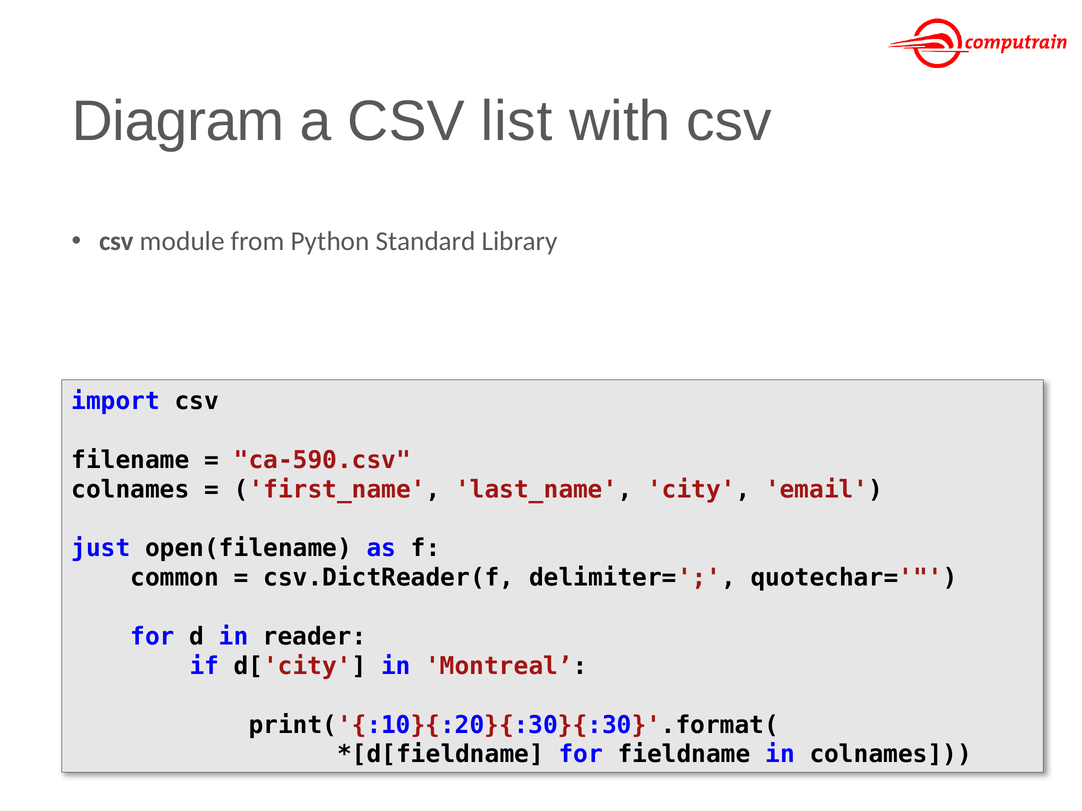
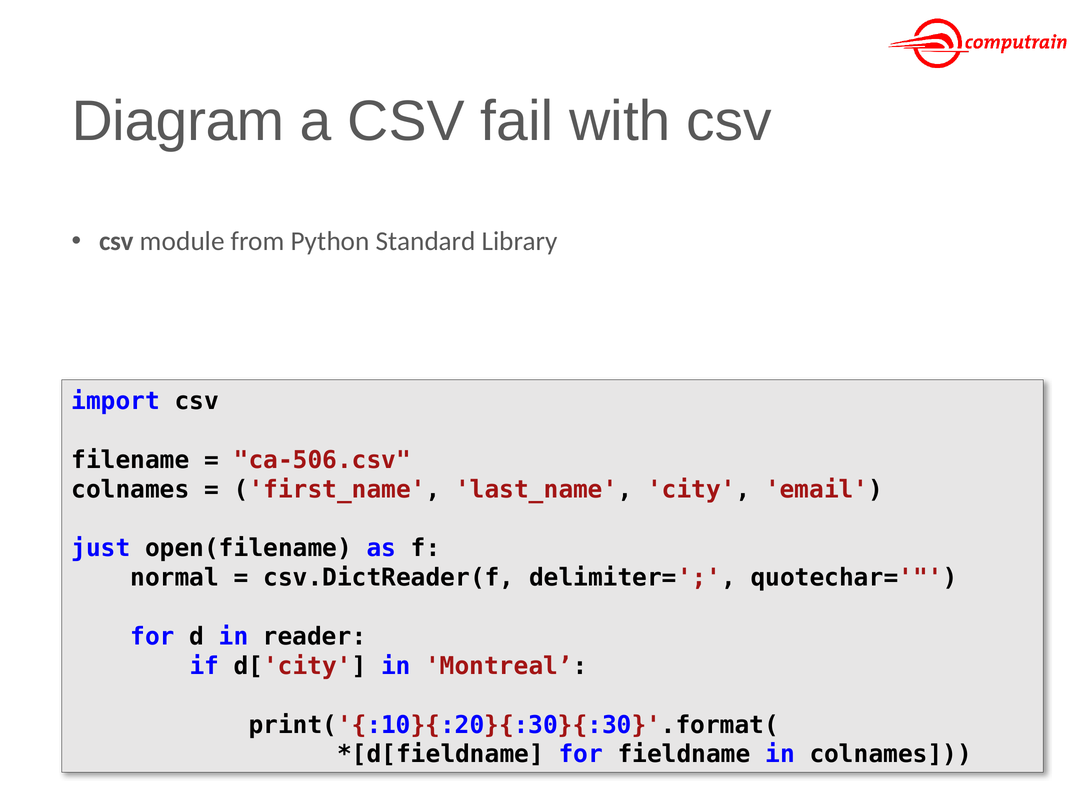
list: list -> fail (517, 121)
ca-590.csv: ca-590.csv -> ca-506.csv (322, 460)
common: common -> normal (175, 578)
